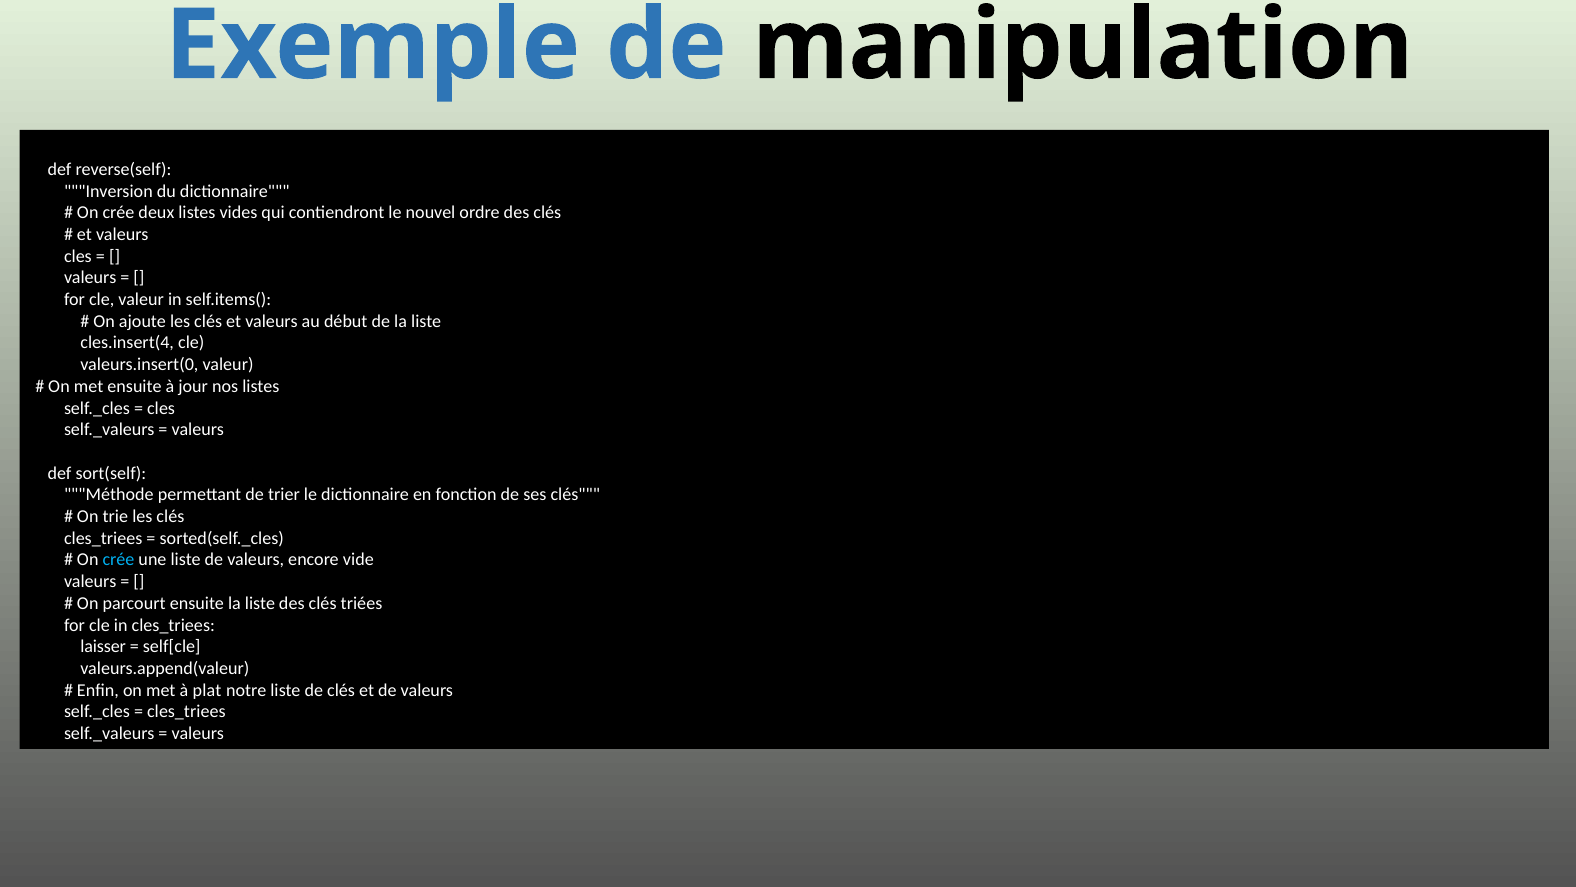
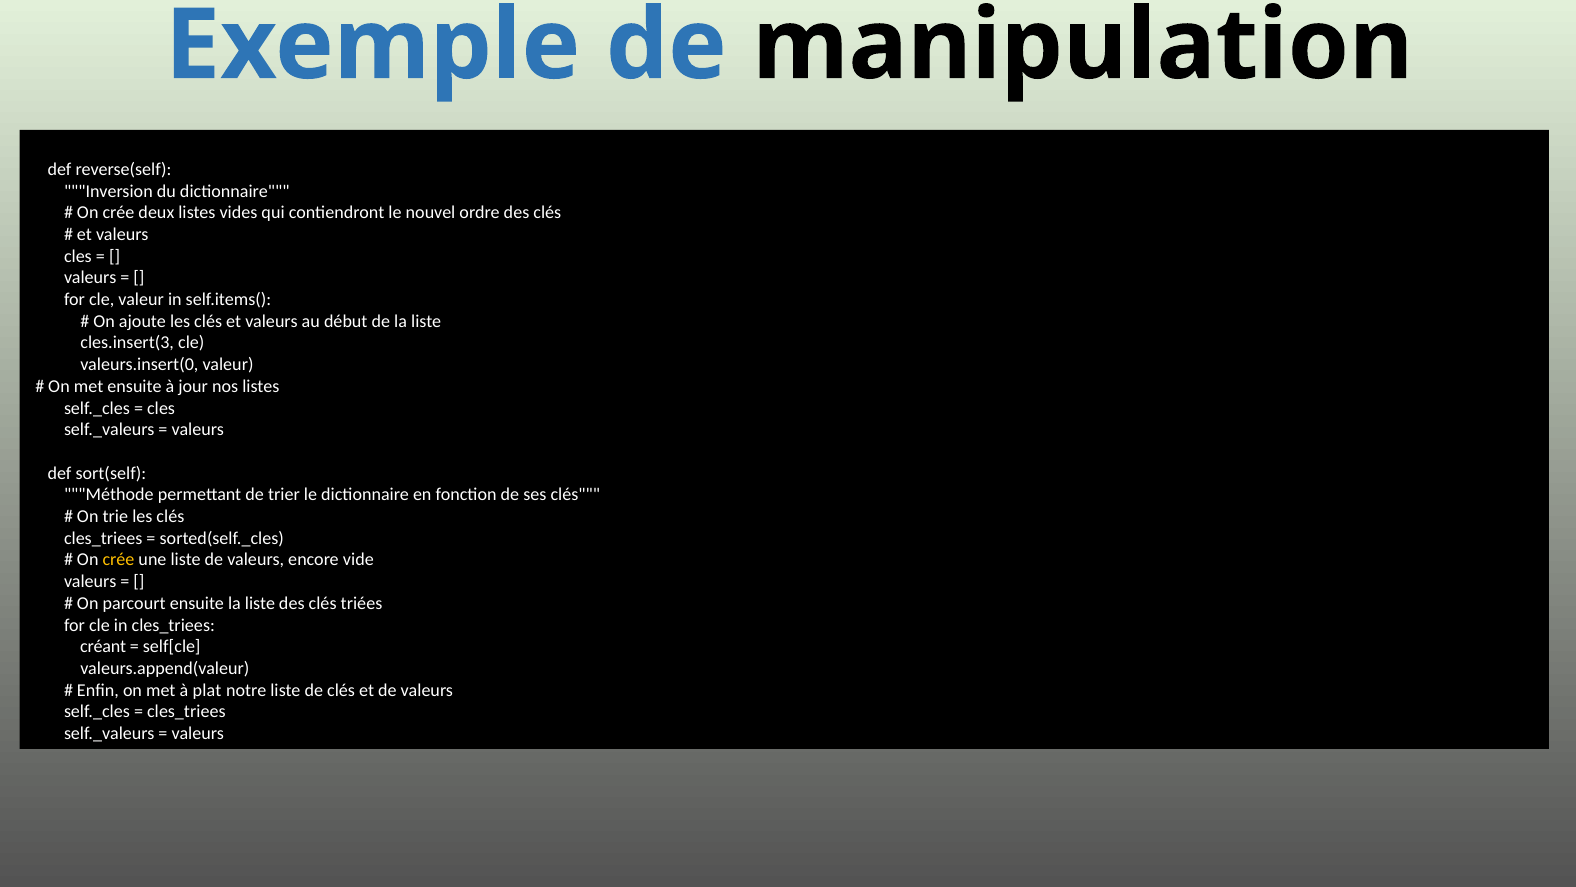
cles.insert(4: cles.insert(4 -> cles.insert(3 (127, 343)
crée colour: light blue -> yellow (118, 560)
laisser: laisser -> créant (103, 646)
